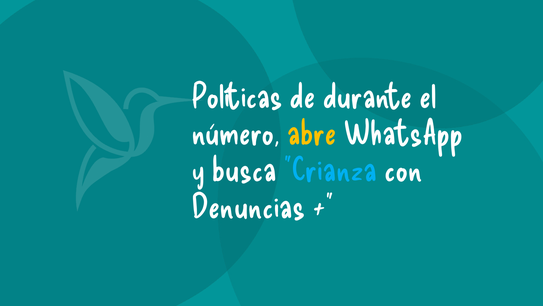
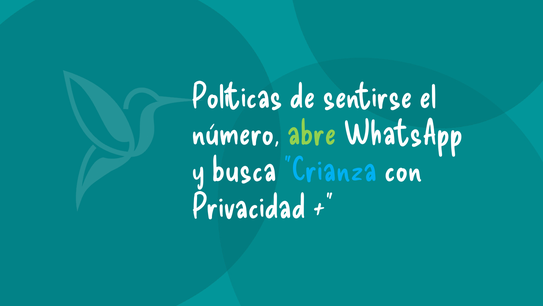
durante: durante -> sentirse (368, 97)
abre colour: yellow -> light green (312, 133)
Denuncias: Denuncias -> Privacidad (249, 207)
